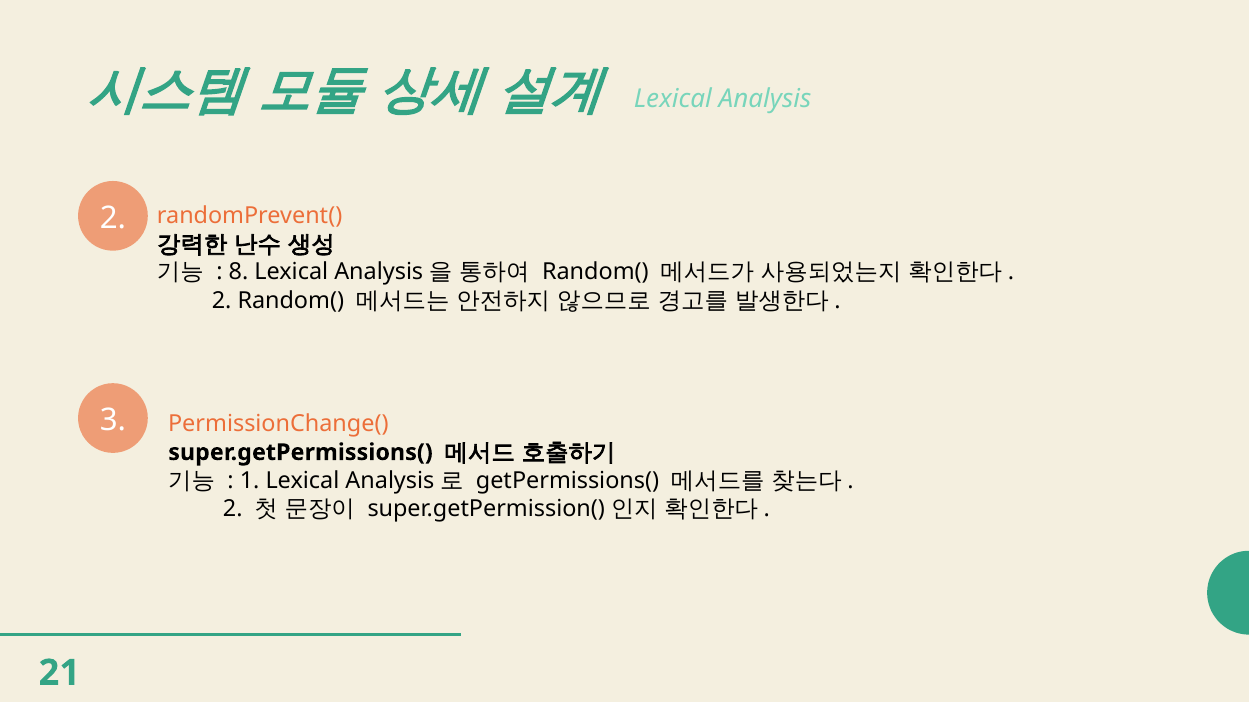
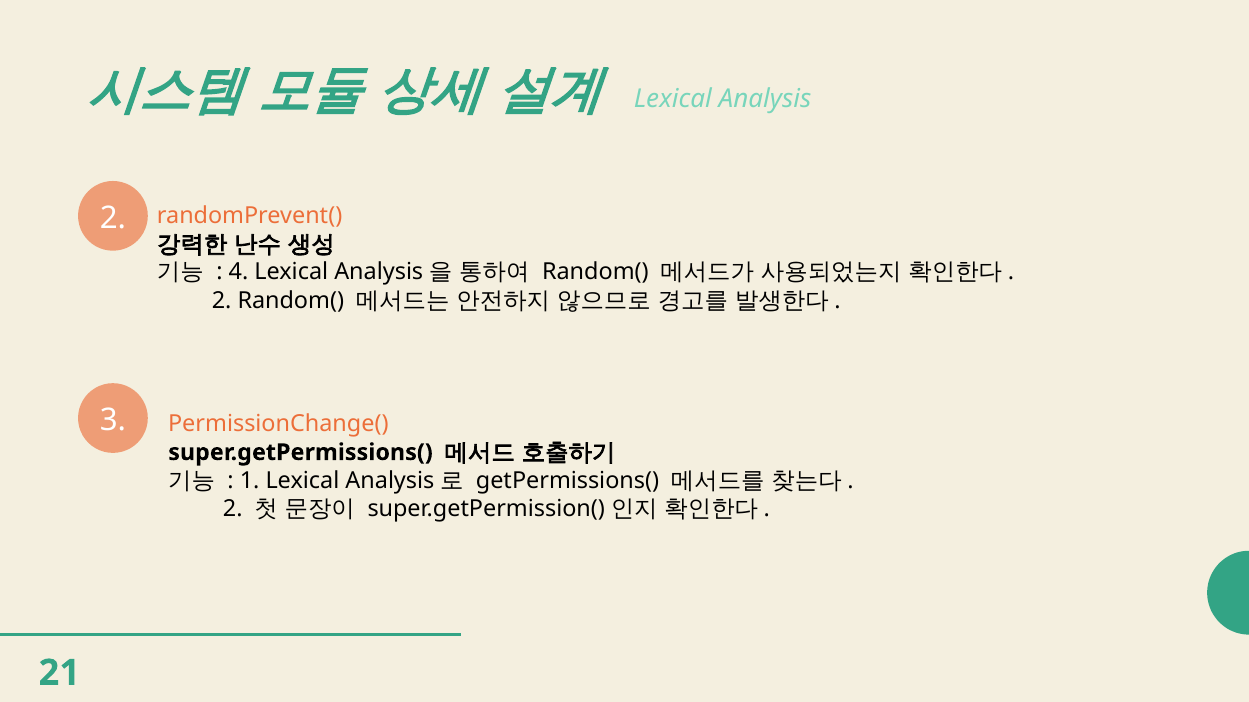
8: 8 -> 4 (238, 272)
